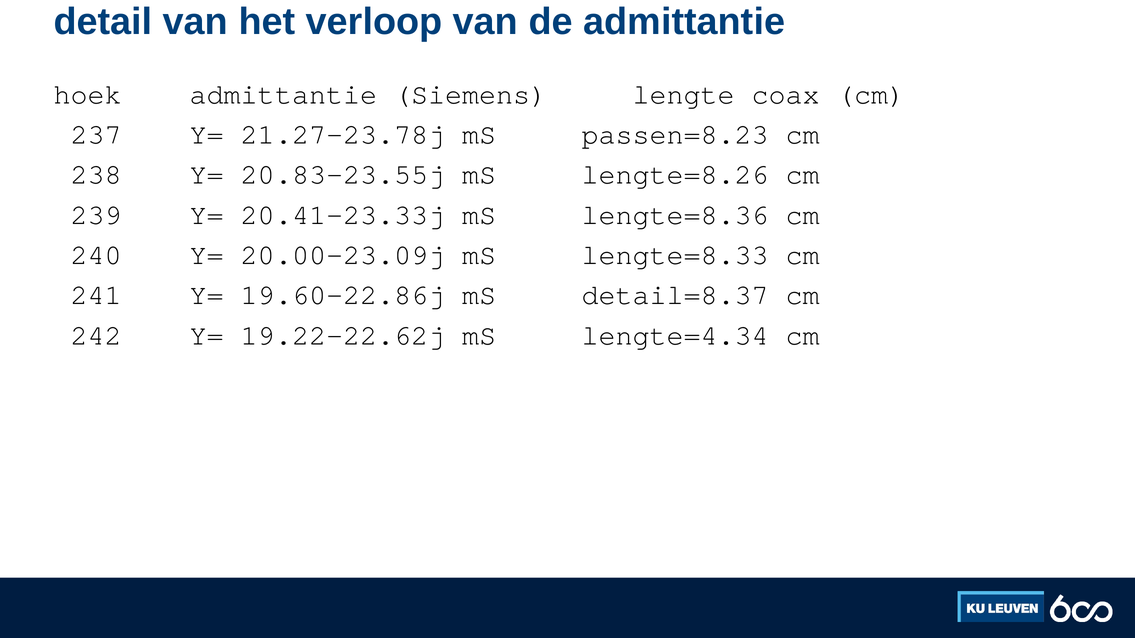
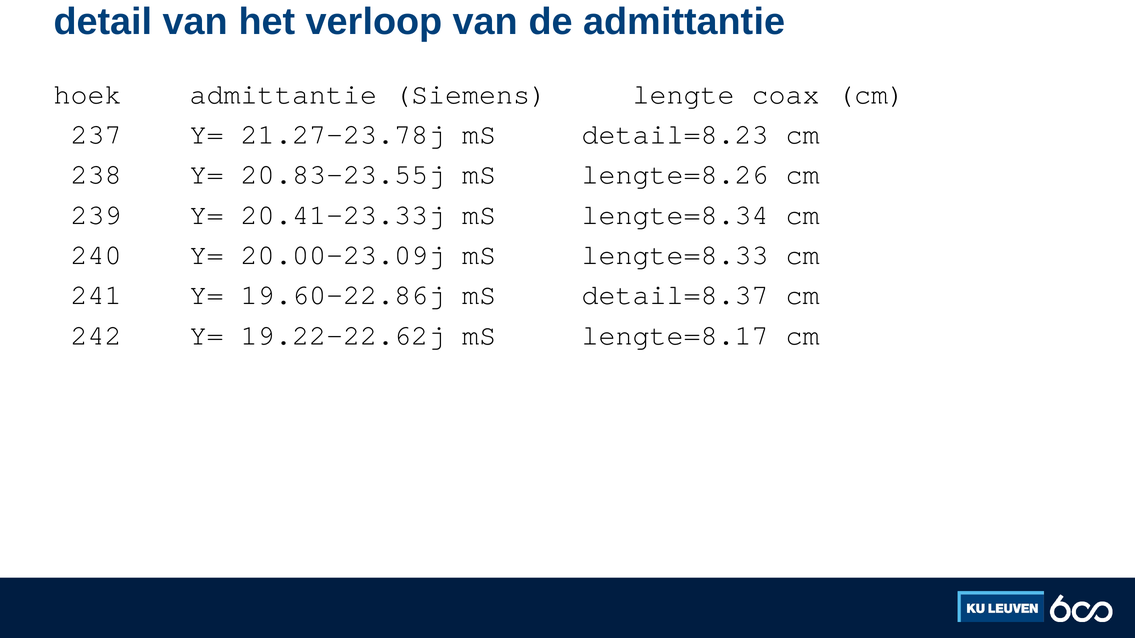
passen=8.23: passen=8.23 -> detail=8.23 (675, 134)
lengte=8.36: lengte=8.36 -> lengte=8.34 (675, 215)
lengte=4.34: lengte=4.34 -> lengte=8.17 (675, 336)
